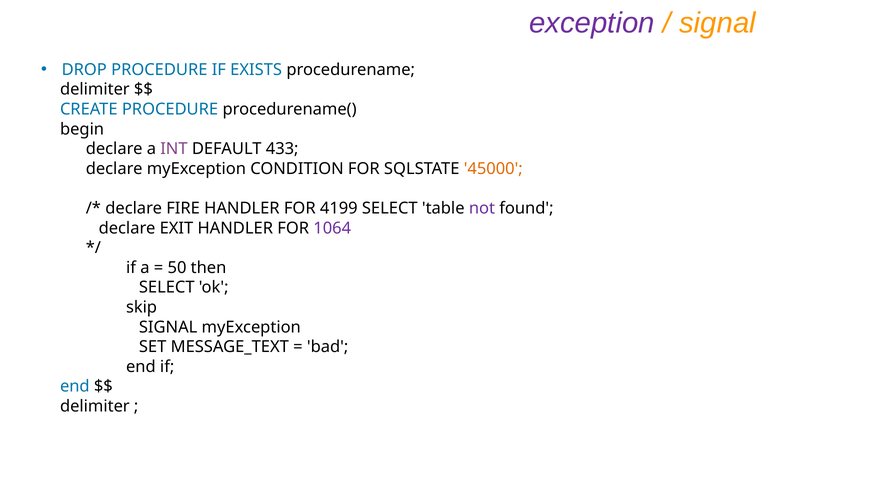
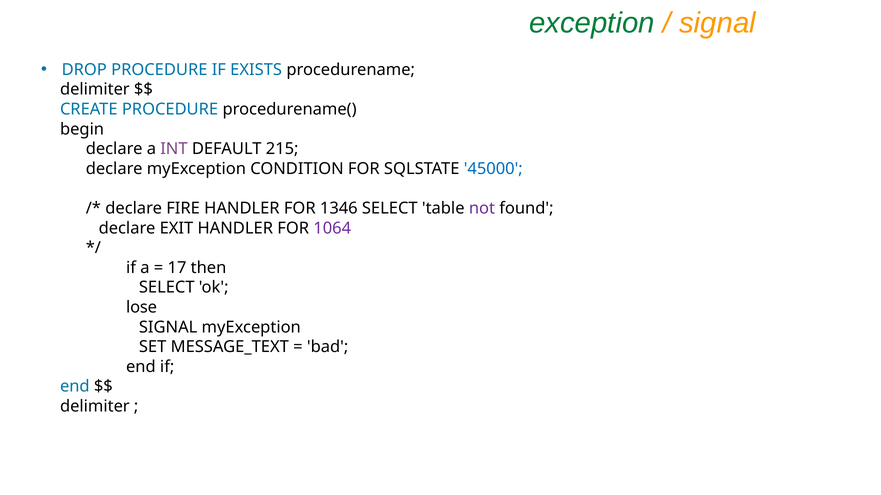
exception colour: purple -> green (592, 23)
433: 433 -> 215 (282, 149)
45000 colour: orange -> blue (493, 169)
4199: 4199 -> 1346 (339, 209)
50: 50 -> 17 (177, 268)
skip: skip -> lose (142, 308)
